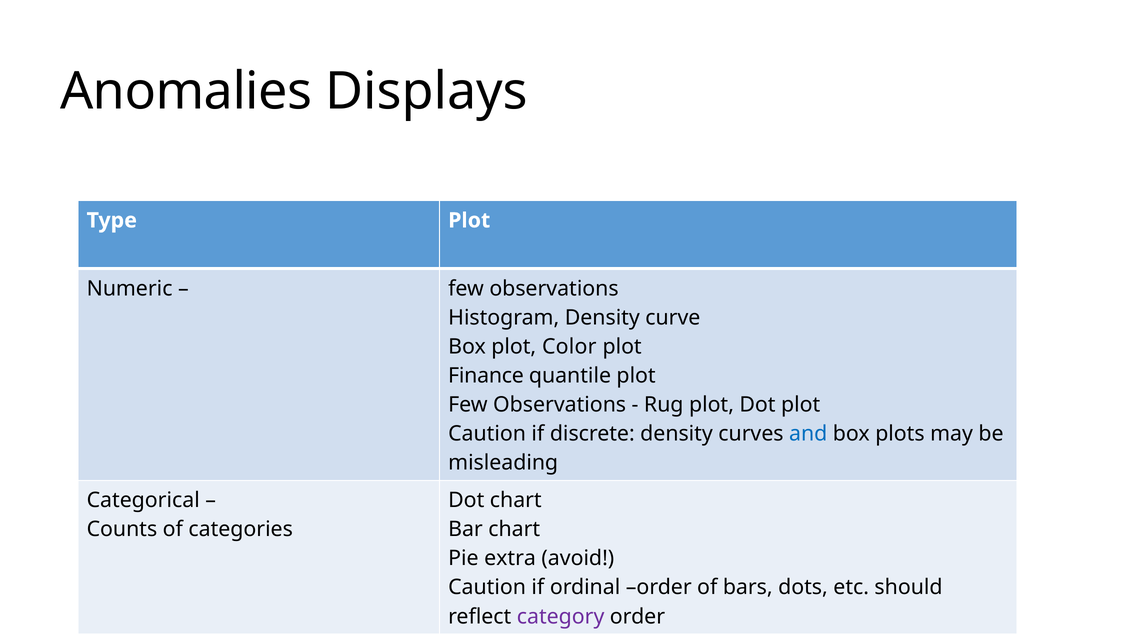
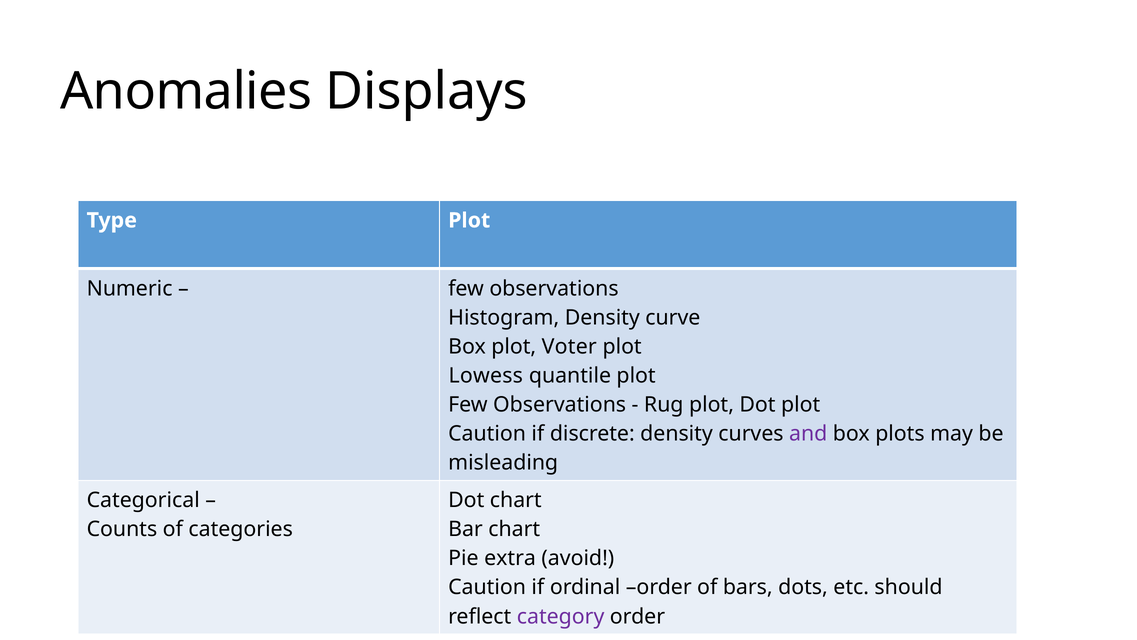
Color: Color -> Voter (569, 346)
Finance: Finance -> Lowess (486, 375)
and colour: blue -> purple (808, 433)
